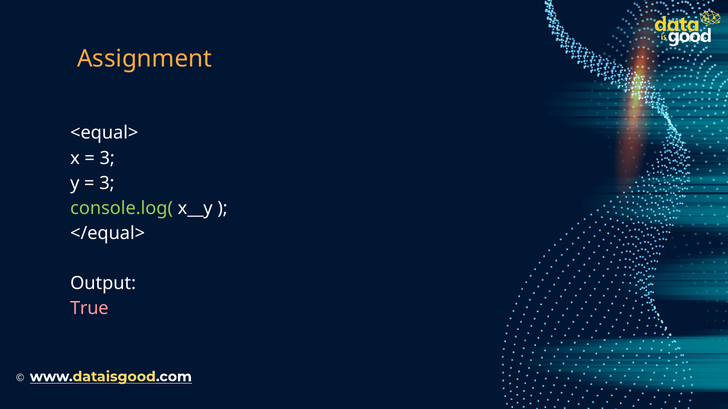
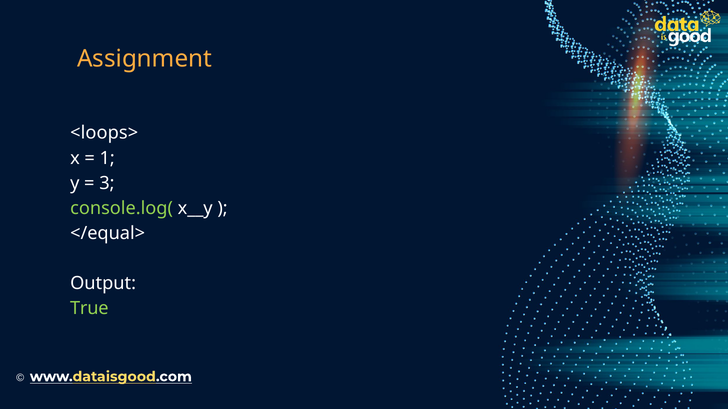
<equal>: <equal> -> <loops> (104, 133)
3: 3 -> 1 (107, 158)
True colour: pink -> light green (89, 309)
